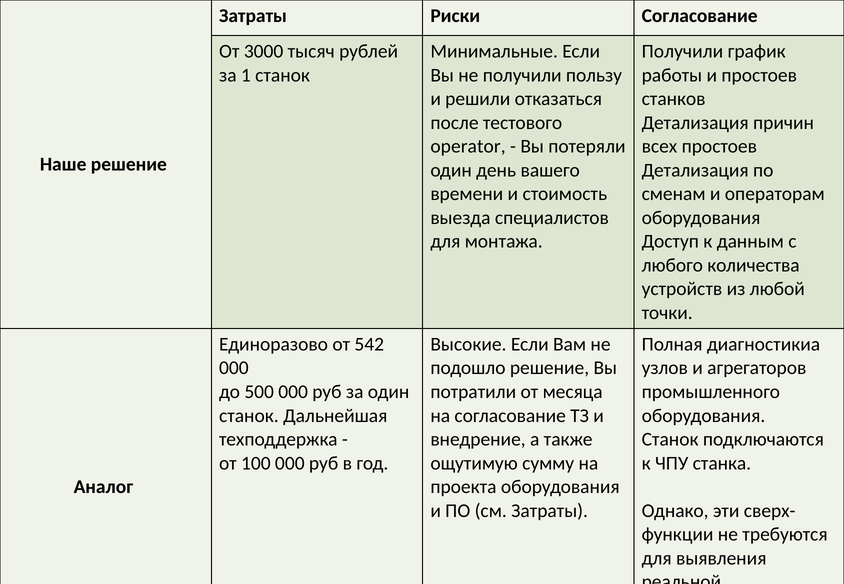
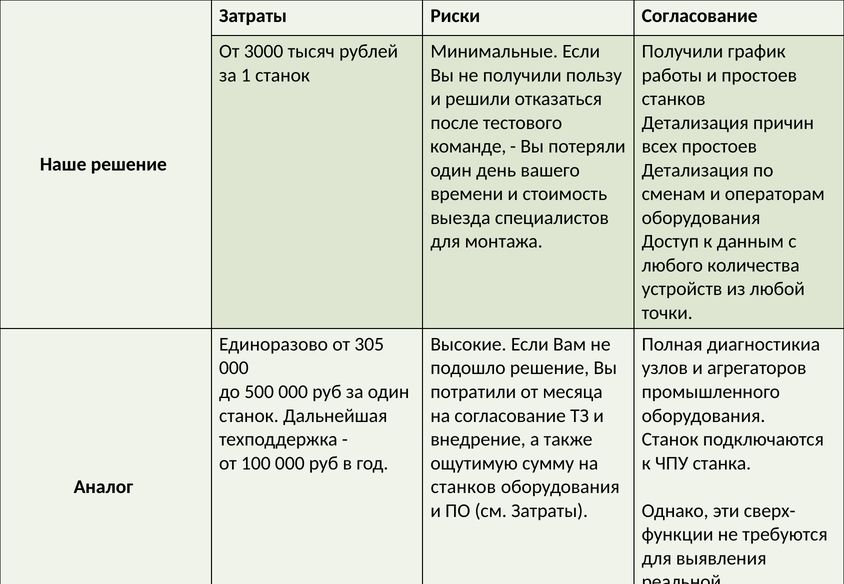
operator: operator -> команде (468, 147)
542: 542 -> 305 (369, 344)
проекта: проекта -> станков (463, 487)
